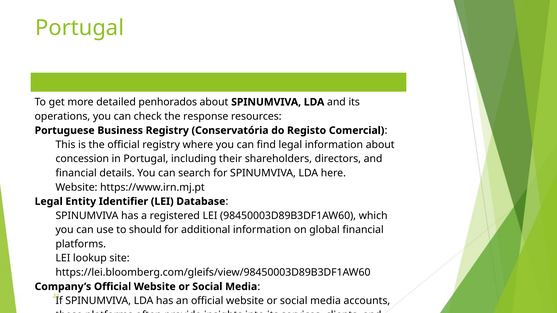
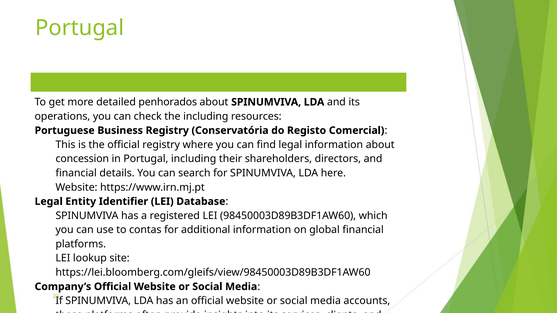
the response: response -> including (206, 116)
to should: should -> contas (145, 230)
